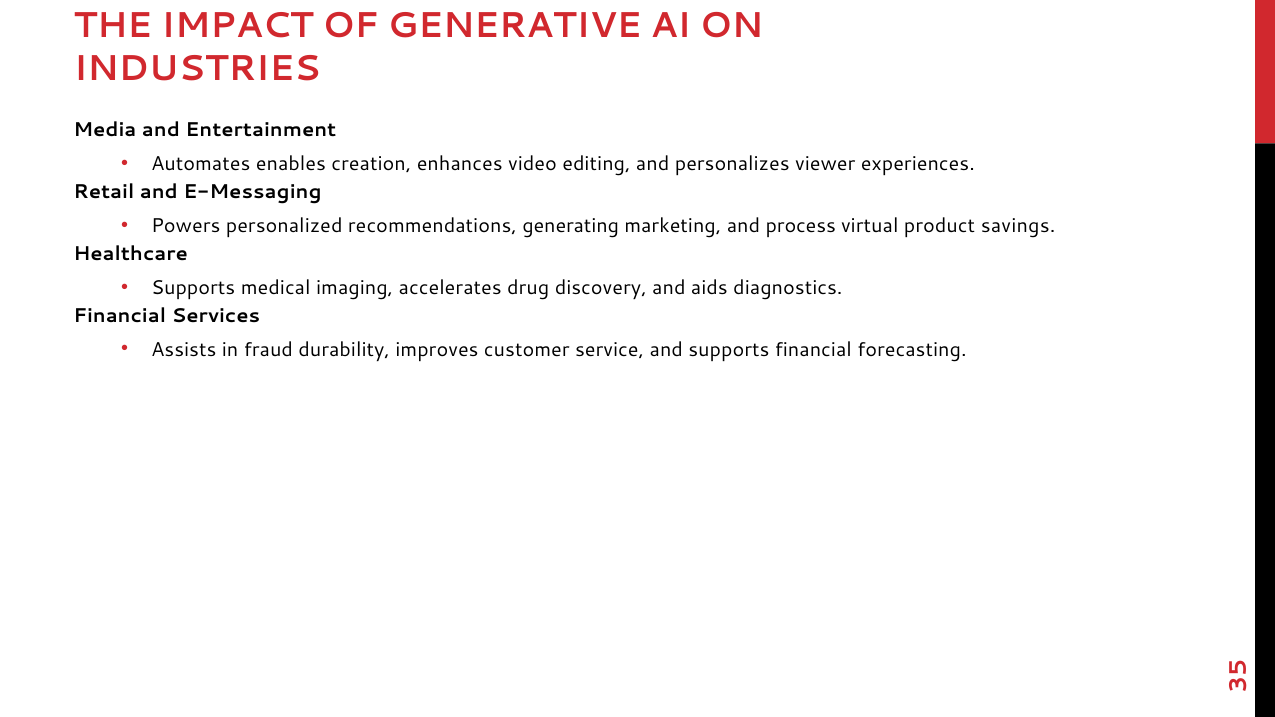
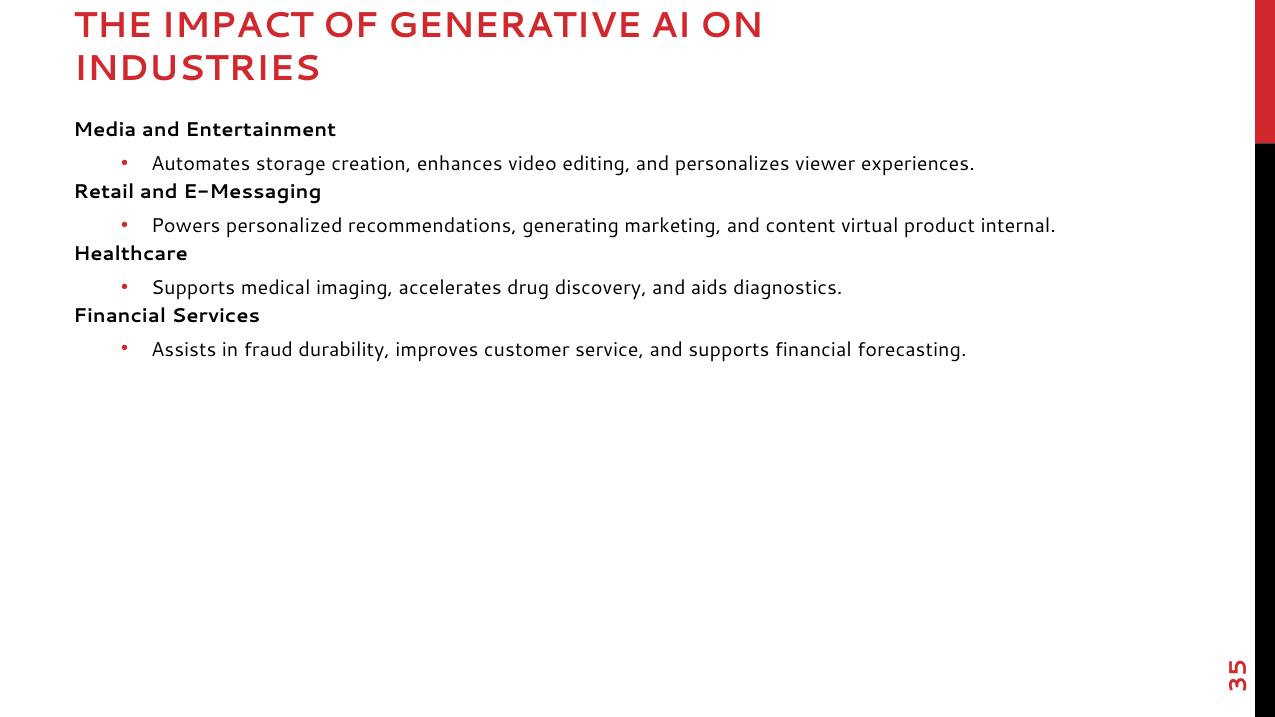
enables: enables -> storage (291, 164)
process: process -> content (801, 226)
savings: savings -> internal (1018, 226)
